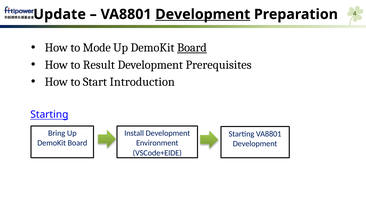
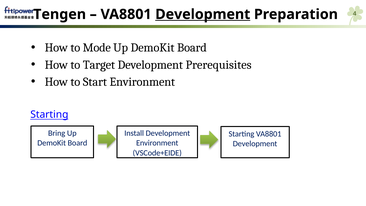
Update: Update -> Tengen (60, 14)
Board underline: present -> none (192, 48)
Result: Result -> Target (99, 65)
Start Introduction: Introduction -> Environment (142, 82)
